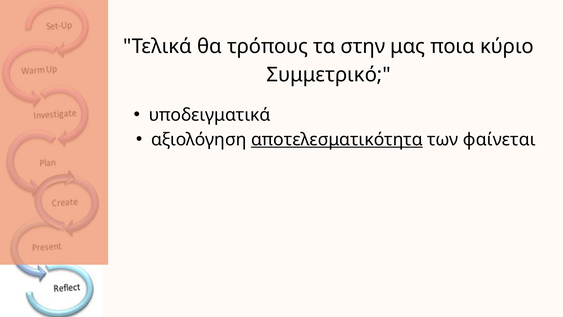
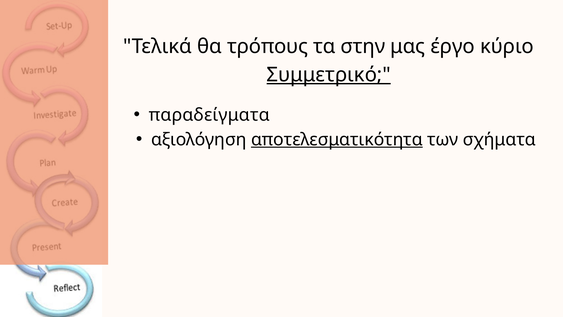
ποια: ποια -> έργο (453, 46)
Συμμετρικό underline: none -> present (329, 75)
υποδειγματικά: υποδειγματικά -> παραδείγματα (209, 115)
φαίνεται: φαίνεται -> σχήματα (499, 140)
